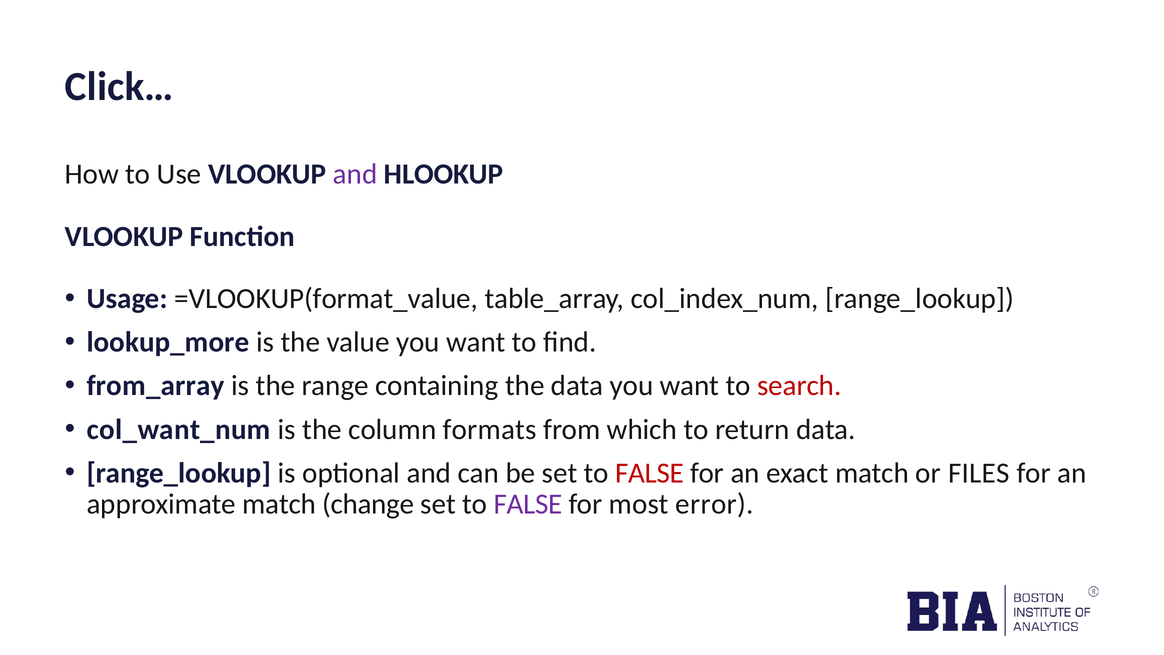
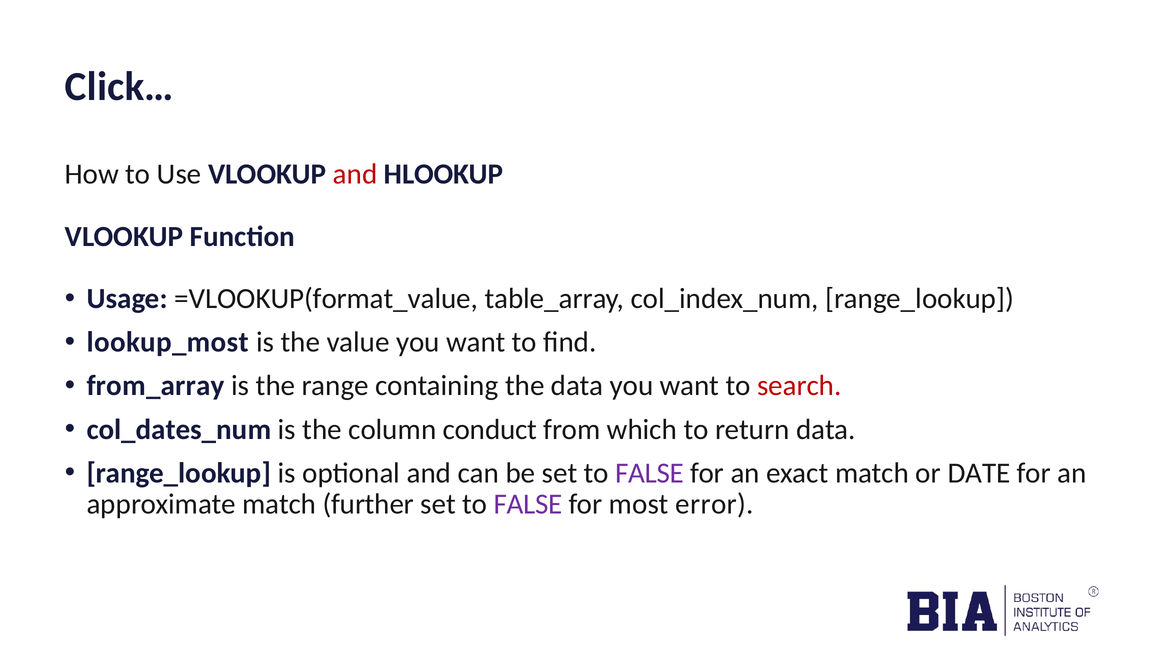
and colour: purple -> red (355, 174)
lookup_more: lookup_more -> lookup_most (168, 342)
col_want_num: col_want_num -> col_dates_num (179, 429)
formats: formats -> conduct (490, 429)
FALSE colour: red -> purple (650, 473)
FILES: FILES -> DATE (979, 473)
change: change -> further (368, 504)
